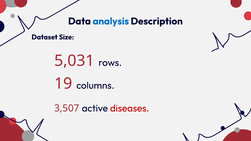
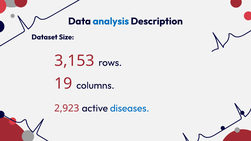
5,031: 5,031 -> 3,153 (74, 61)
3,507: 3,507 -> 2,923 (67, 108)
diseases colour: red -> blue (130, 108)
